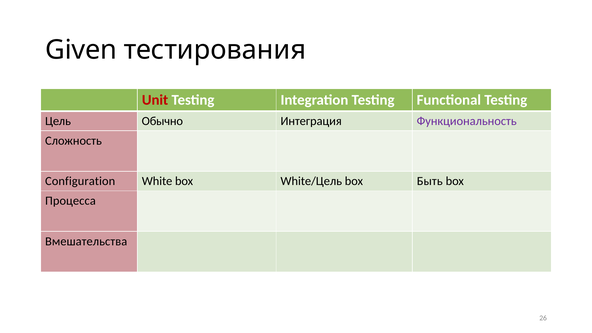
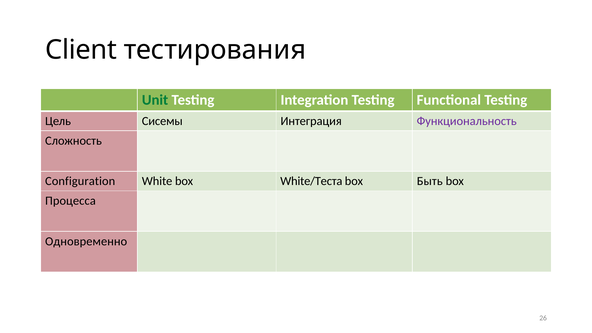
Given: Given -> Client (81, 50)
Unit colour: red -> green (155, 100)
Обычно: Обычно -> Сисемы (162, 121)
White/Цель: White/Цель -> White/Теста (311, 181)
Вмешательства: Вмешательства -> Одновременно (86, 241)
